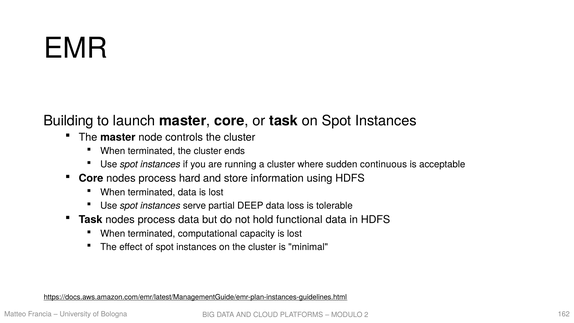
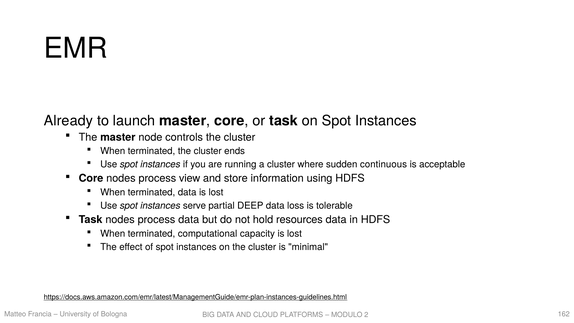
Building: Building -> Already (68, 121)
hard: hard -> view (190, 178)
functional: functional -> resources (299, 220)
